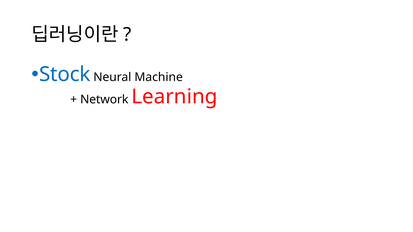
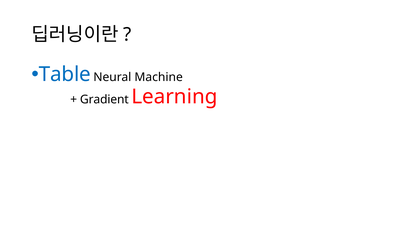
Stock: Stock -> Table (65, 74)
Network: Network -> Gradient (104, 100)
